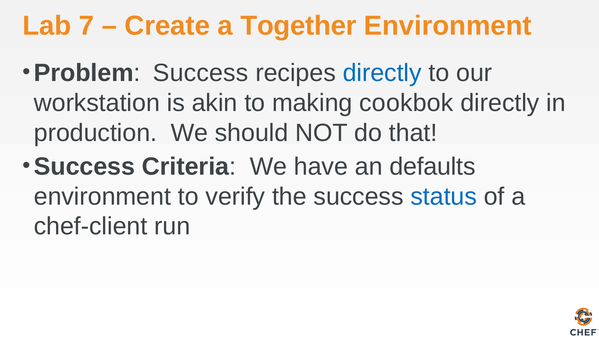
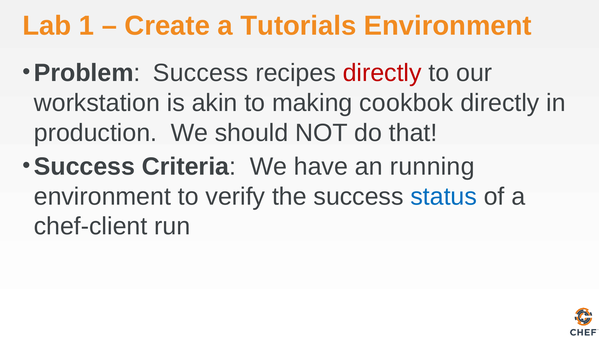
7: 7 -> 1 (86, 26)
Together: Together -> Tutorials (298, 26)
directly colour: blue -> red (382, 73)
defaults: defaults -> running (432, 166)
